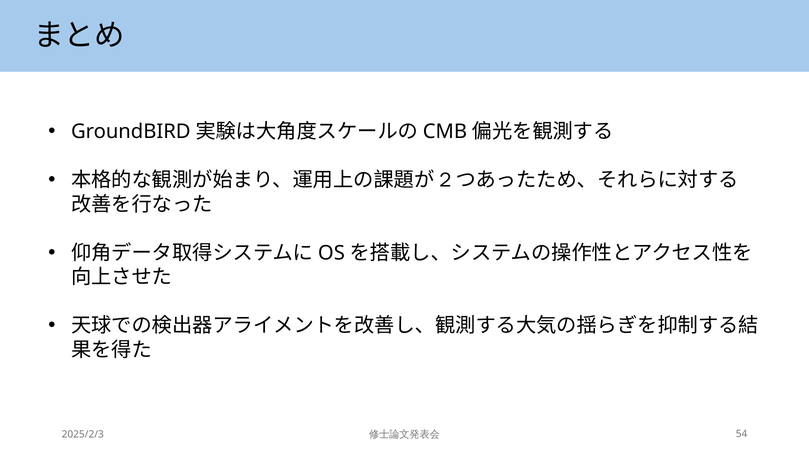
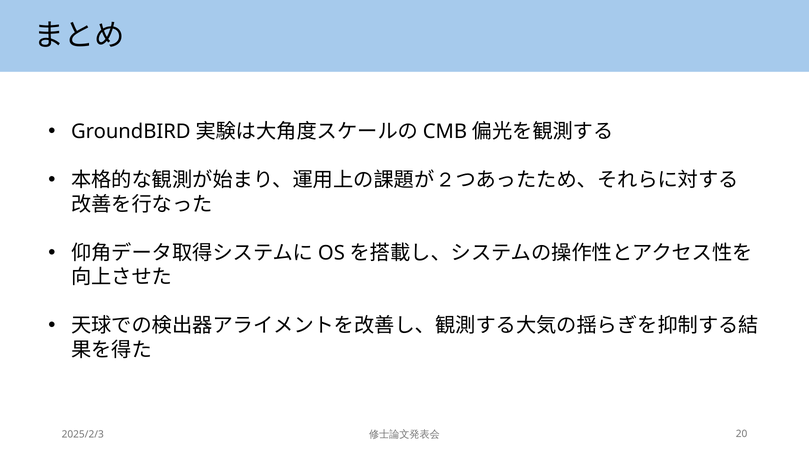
54: 54 -> 20 (742, 434)
